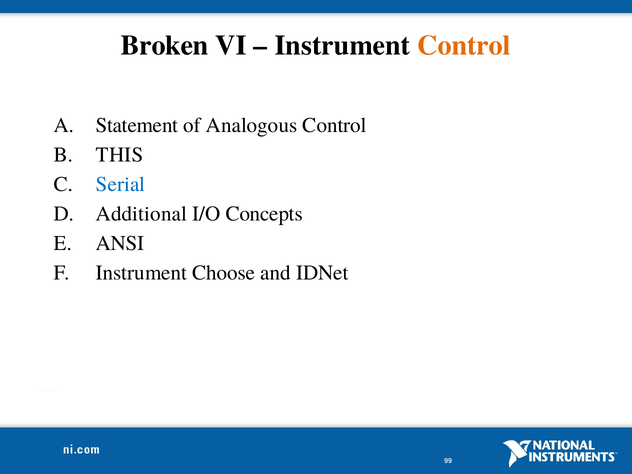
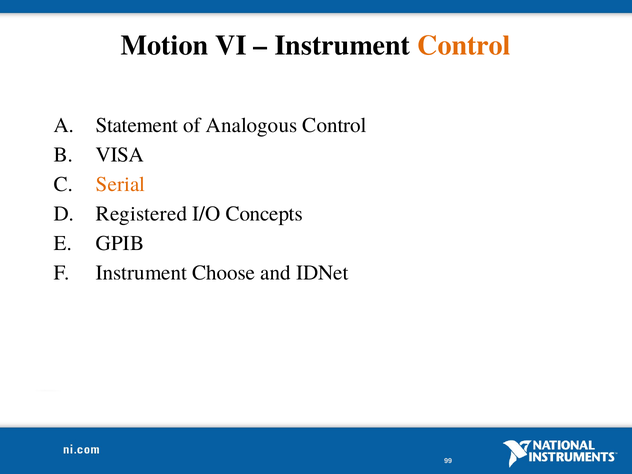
Broken: Broken -> Motion (165, 45)
THIS: THIS -> VISA (120, 155)
Serial colour: blue -> orange (121, 184)
Additional: Additional -> Registered (141, 214)
ANSI: ANSI -> GPIB (120, 243)
